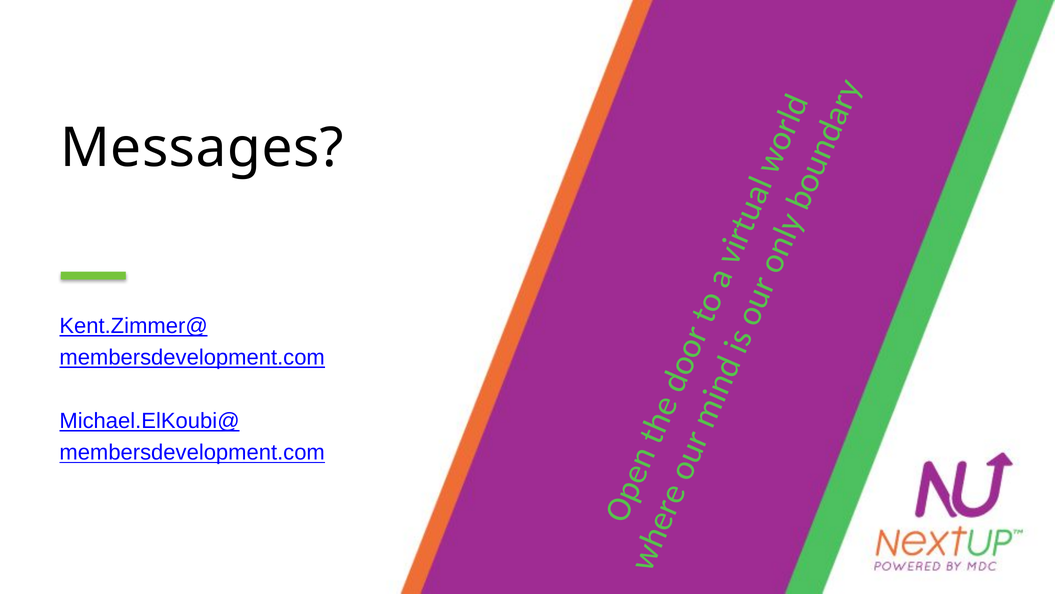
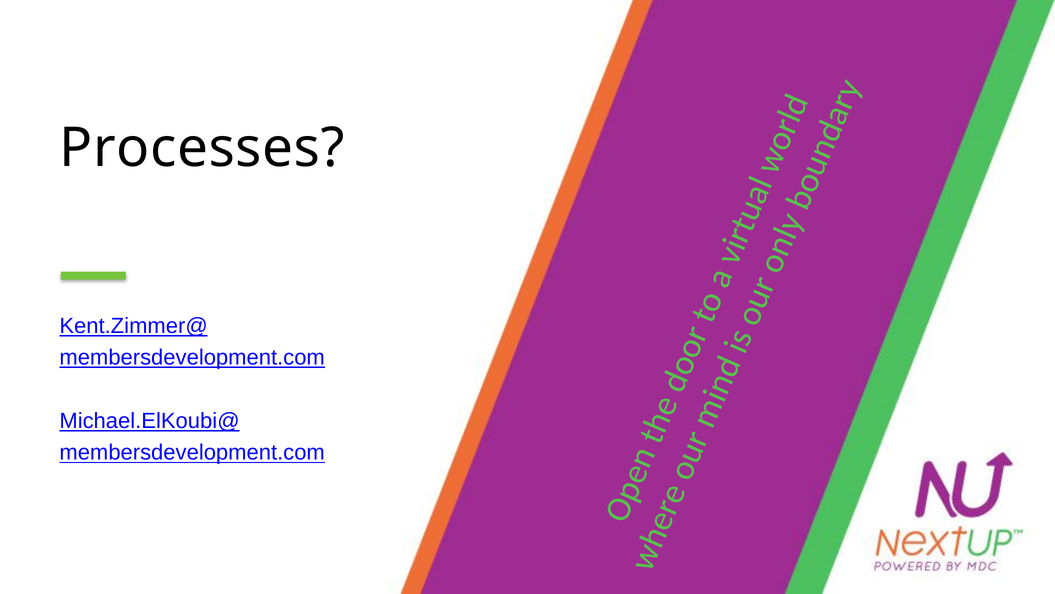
Messages: Messages -> Processes (202, 148)
